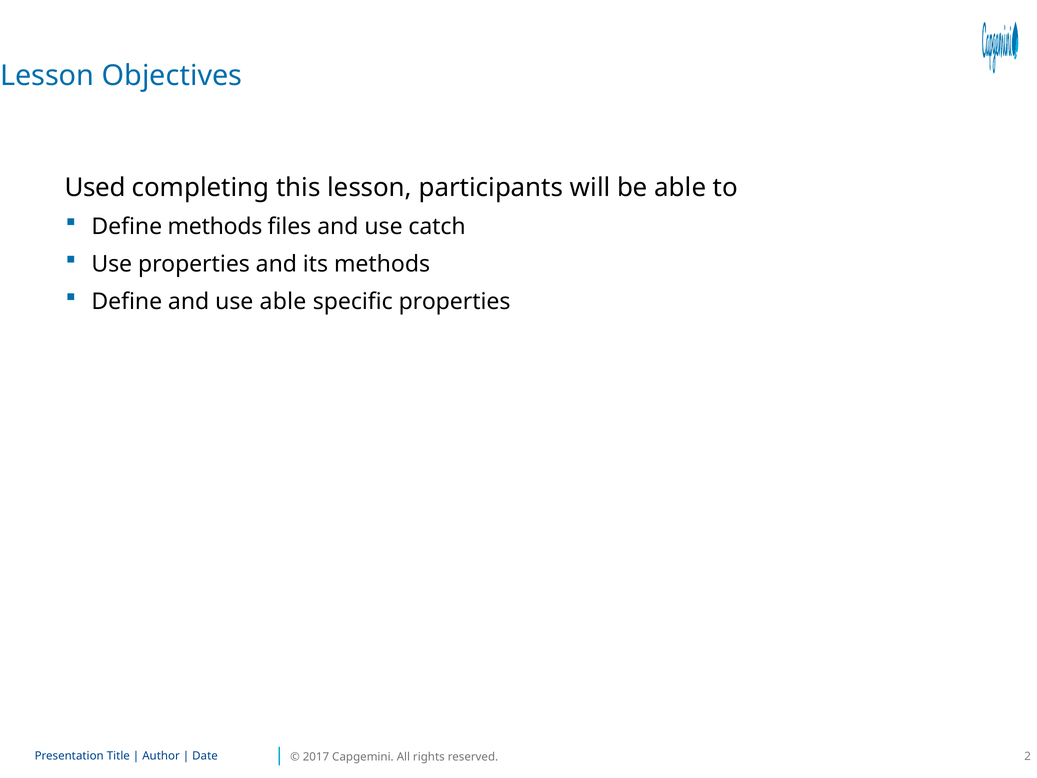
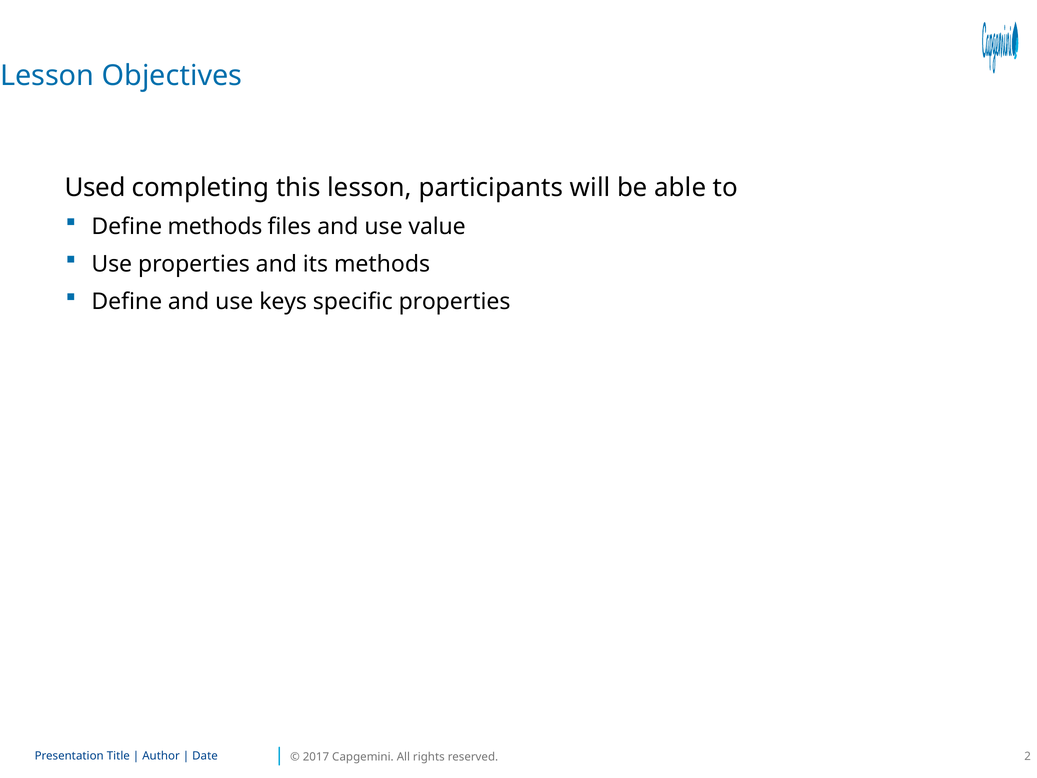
catch: catch -> value (437, 227)
use able: able -> keys (283, 302)
